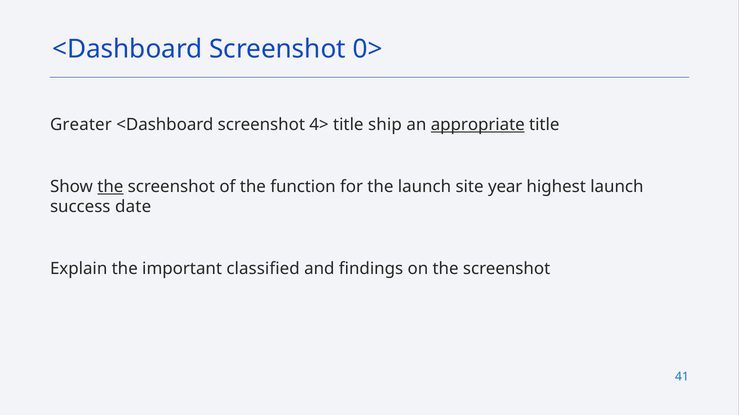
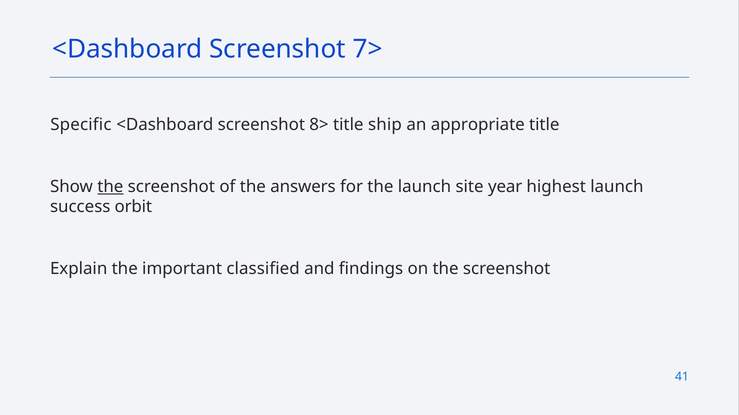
0>: 0> -> 7> (368, 49)
Greater: Greater -> Specific (81, 125)
4>: 4> -> 8> (319, 125)
appropriate underline: present -> none (478, 125)
function: function -> answers (303, 187)
date: date -> orbit (133, 207)
